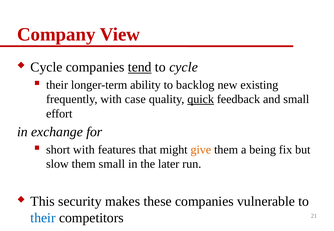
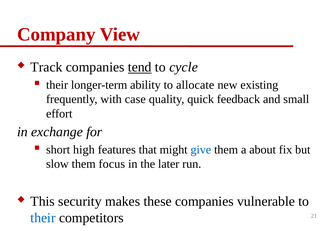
Cycle: Cycle -> Track (46, 67)
backlog: backlog -> allocate (195, 85)
quick underline: present -> none (201, 99)
short with: with -> high (84, 150)
give colour: orange -> blue (201, 150)
being: being -> about (263, 150)
them small: small -> focus (112, 164)
